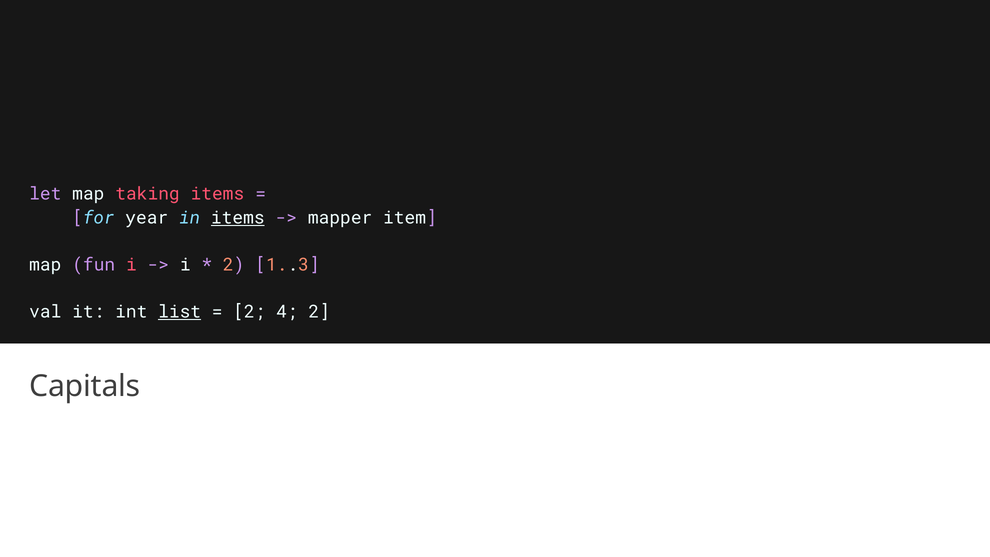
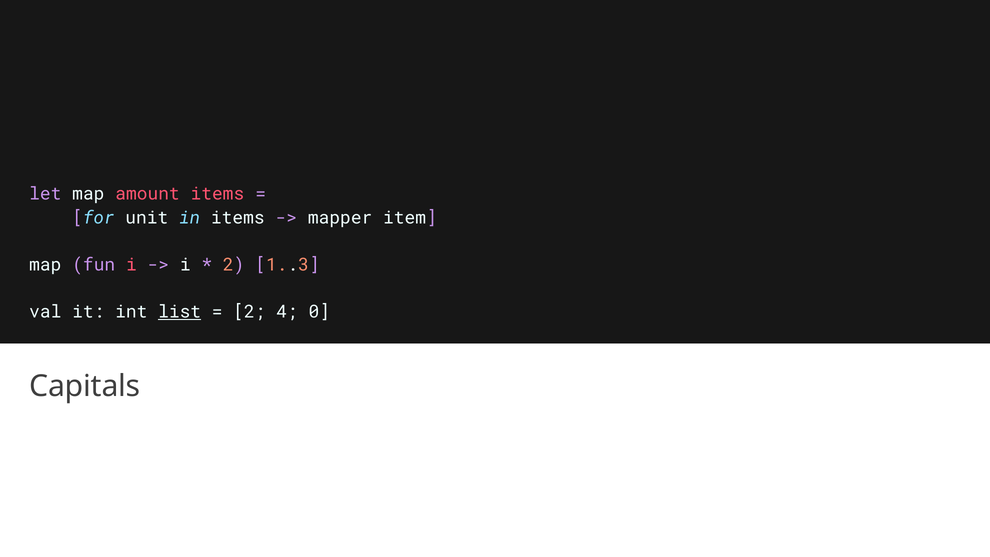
taking: taking -> amount (147, 194)
year: year -> unit (147, 218)
items underline: present -> none (238, 218)
4 2: 2 -> 0 (319, 312)
